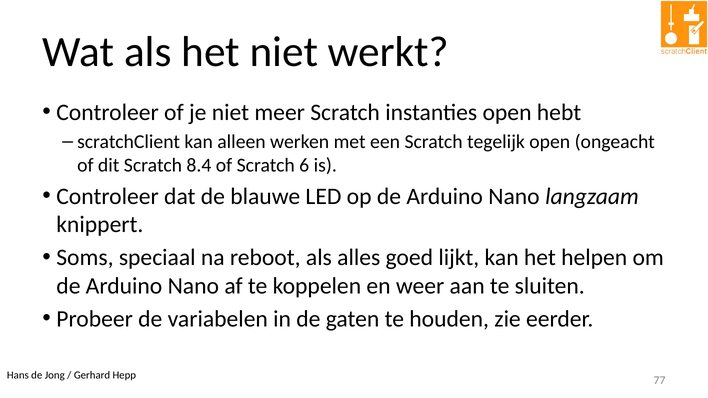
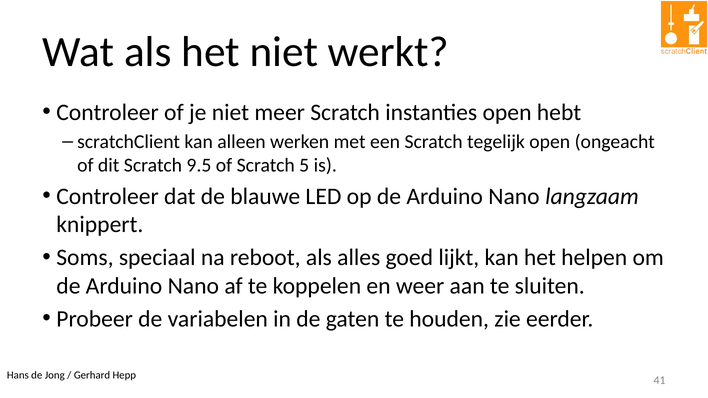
8.4: 8.4 -> 9.5 (199, 166)
6: 6 -> 5 (304, 166)
77: 77 -> 41 (660, 380)
